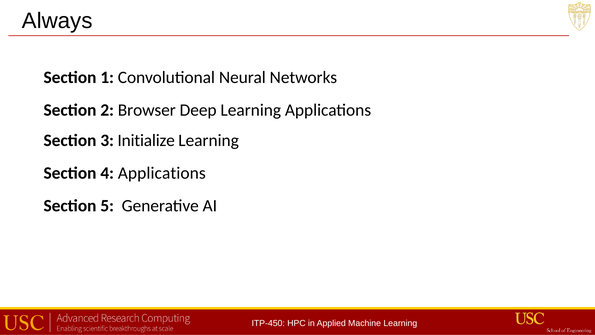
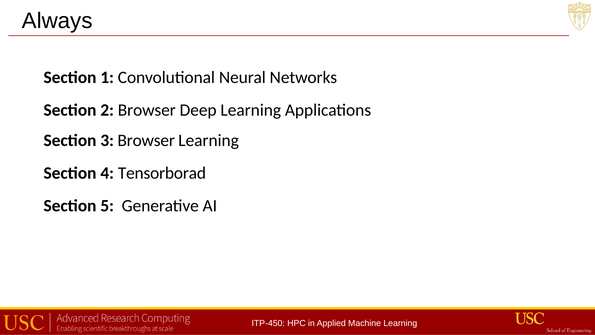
3 Initialize: Initialize -> Browser (146, 140)
4 Applications: Applications -> Tensorborad (162, 173)
